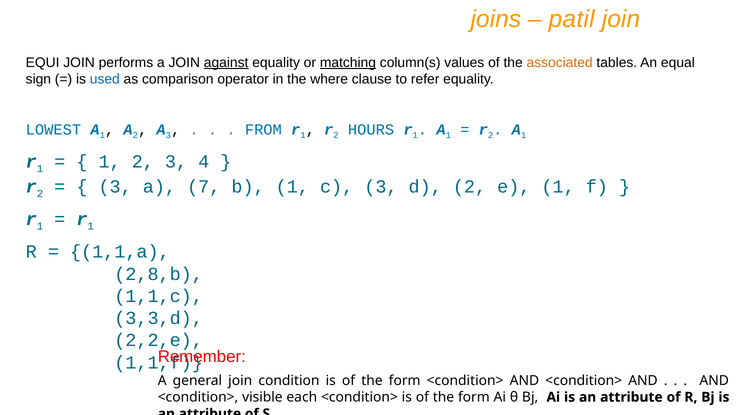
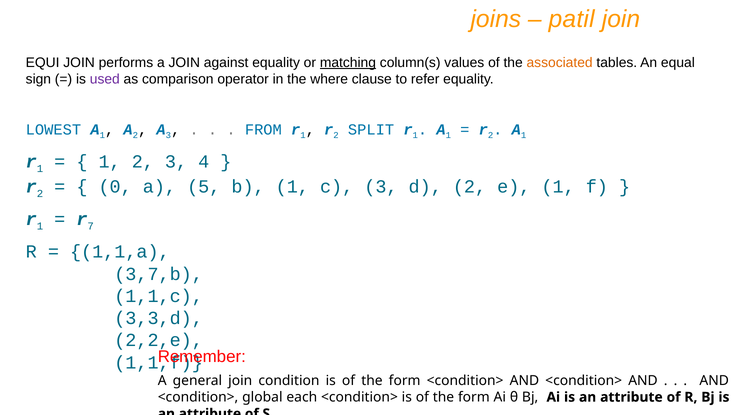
against underline: present -> none (226, 63)
used colour: blue -> purple (105, 79)
HOURS: HOURS -> SPLIT (371, 129)
3: 3 -> 0 (115, 187)
7: 7 -> 5 (204, 187)
1: 1 -> 7 (91, 227)
2,8,b: 2,8,b -> 3,7,b (159, 274)
visible: visible -> global (262, 397)
